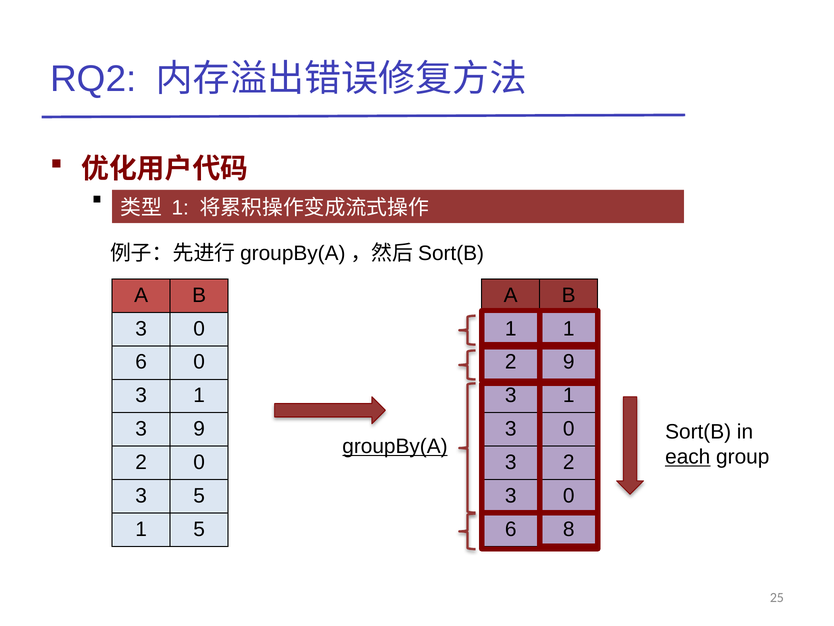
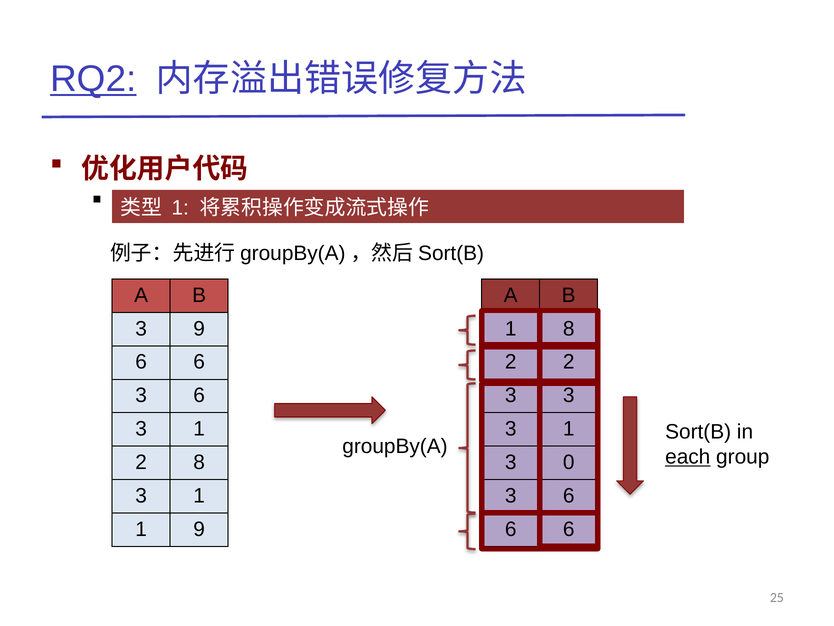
RQ2 underline: none -> present (93, 79)
0: 0 -> 9 (199, 328)
1 1: 1 -> 8 (569, 328)
0: 0 -> 6 (199, 362)
2 9: 9 -> 2 (569, 362)
1: 1 -> 6 (199, 395)
1: 1 -> 3 (569, 395)
9: 9 -> 1 (199, 429)
0: 0 -> 1 (569, 429)
groupBy(A underline: present -> none (395, 446)
2 0: 0 -> 8 (199, 462)
3 2: 2 -> 0 (569, 462)
5: 5 -> 1 (199, 495)
0: 0 -> 6 (569, 495)
1 5: 5 -> 9 (199, 529)
8: 8 -> 6 (569, 529)
